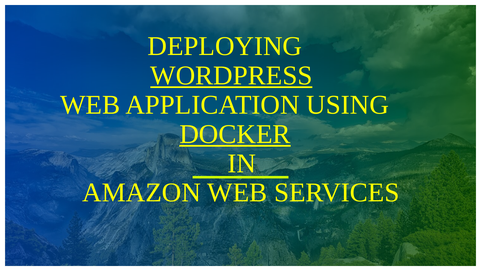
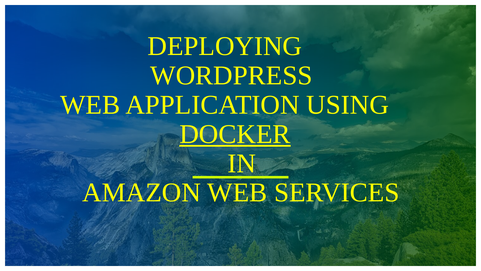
WORDPRESS underline: present -> none (231, 76)
